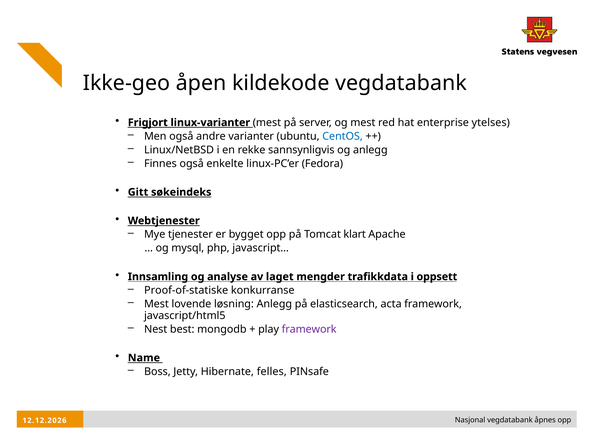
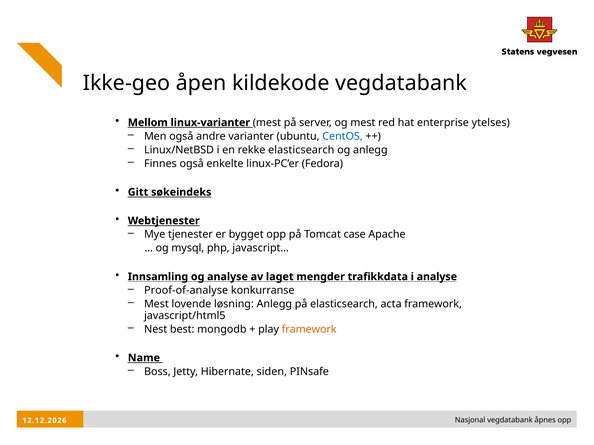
Frigjort: Frigjort -> Mellom (148, 123)
rekke sannsynligvis: sannsynligvis -> elasticsearch (301, 150)
klart: klart -> case (355, 235)
i oppsett: oppsett -> analyse (437, 277)
Proof-of-statiske: Proof-of-statiske -> Proof-of-analyse (186, 291)
framework colour: purple -> orange (309, 330)
felles: felles -> siden (272, 372)
